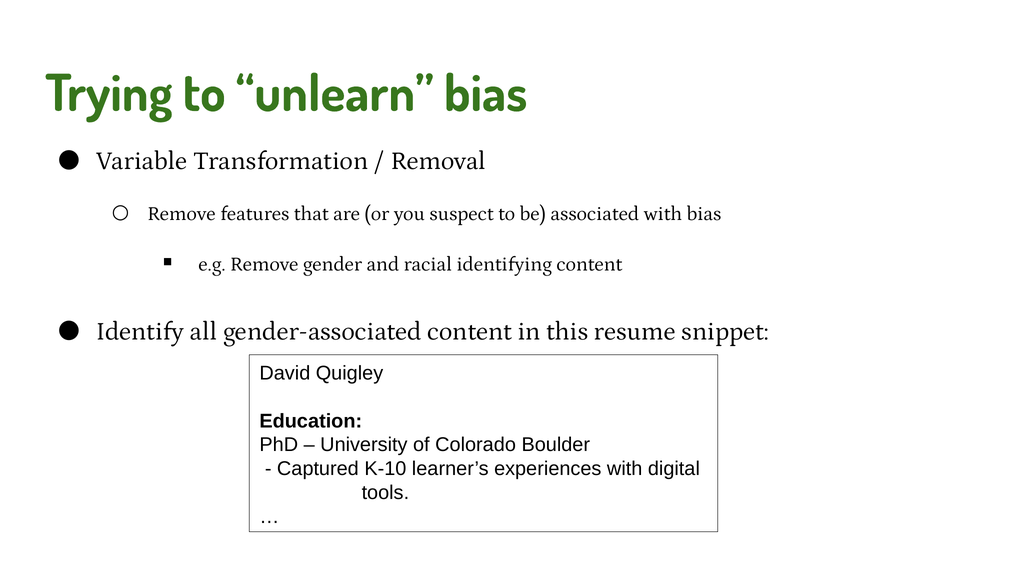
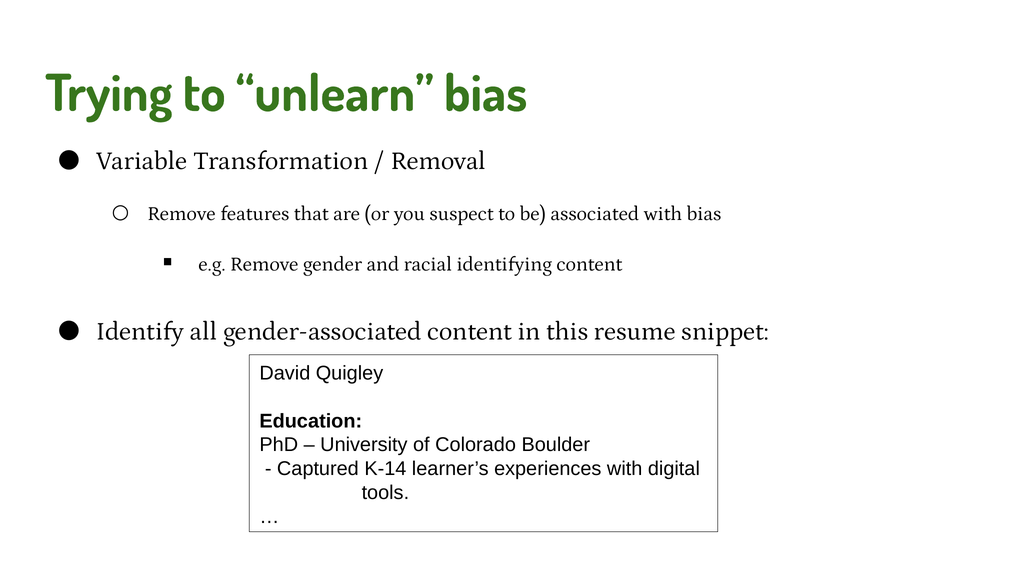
K-10: K-10 -> K-14 (385, 469)
